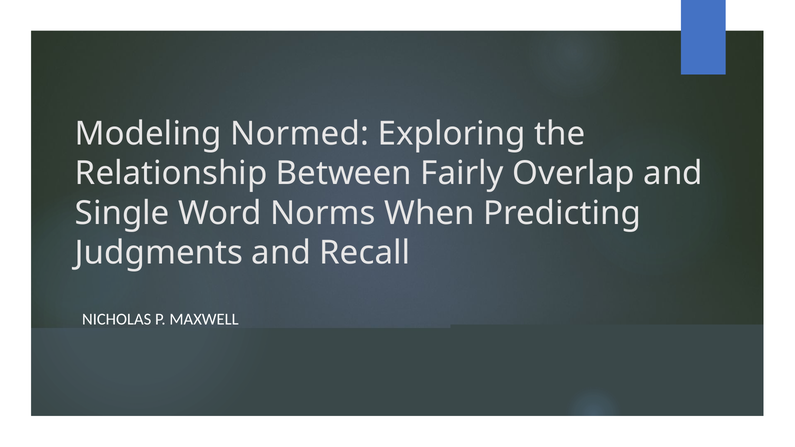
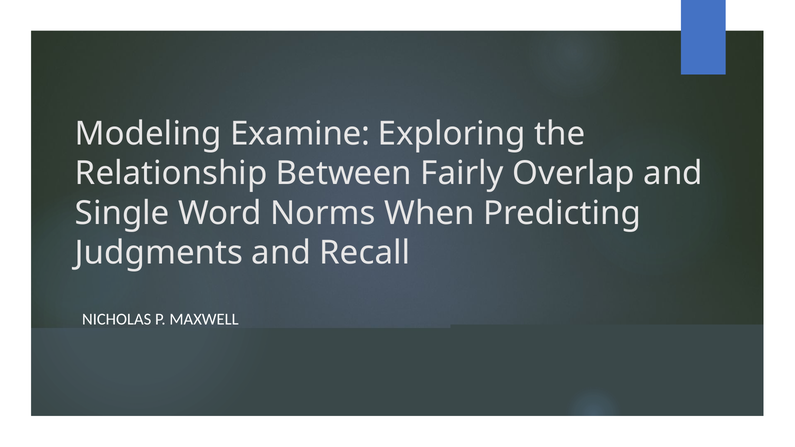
Normed: Normed -> Examine (300, 134)
